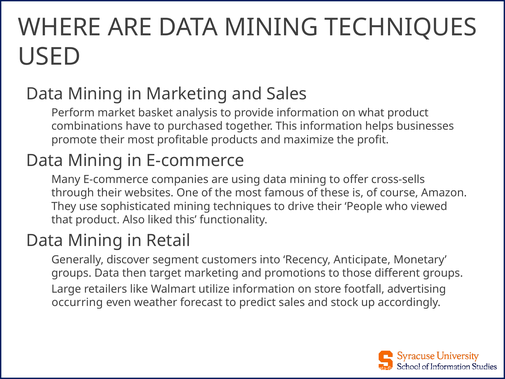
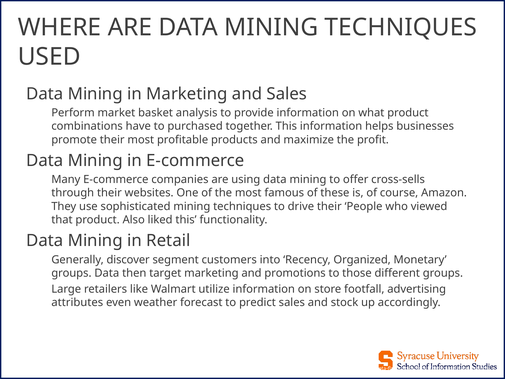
Anticipate: Anticipate -> Organized (362, 259)
occurring: occurring -> attributes (77, 302)
